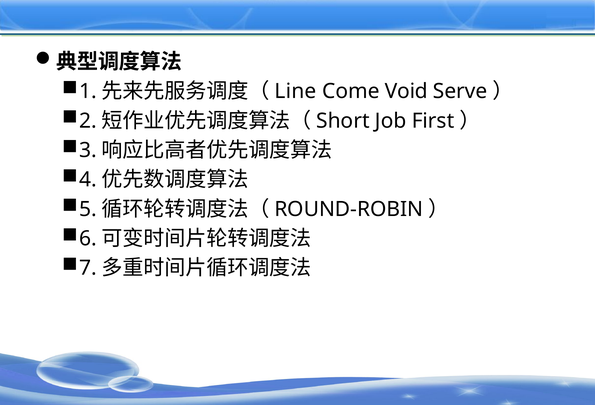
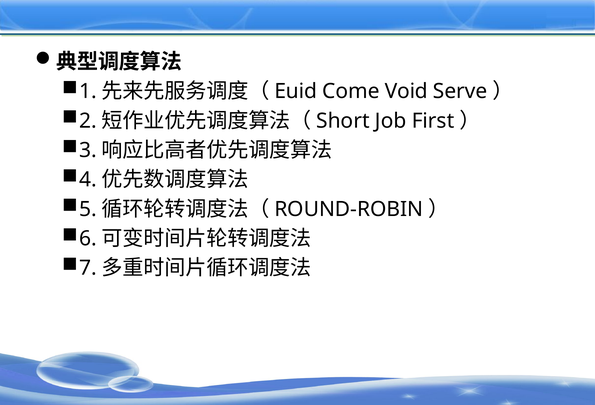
Line: Line -> Euid (296, 91)
